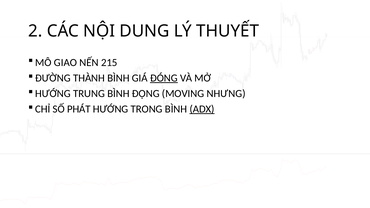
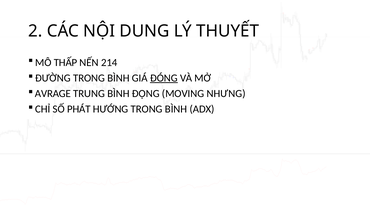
GIAO: GIAO -> THẤP (66, 63)
215: 215 -> 214 (109, 63)
ĐƯỜNG THÀNH: THÀNH -> TRONG (89, 78)
HƯỚNG: HƯỚNG -> AVRAGE (53, 94)
ADX underline: present -> none (202, 109)
